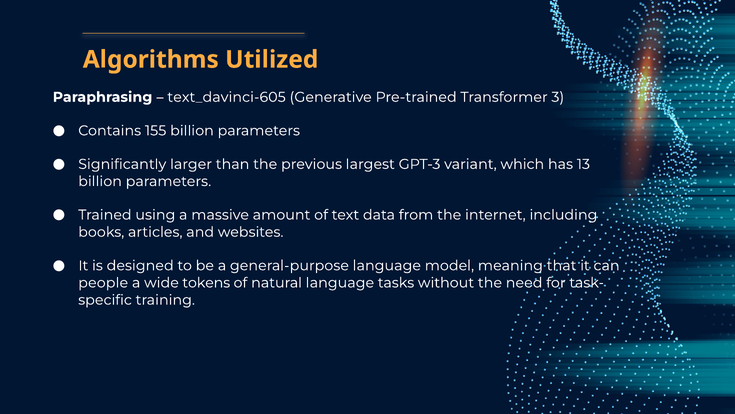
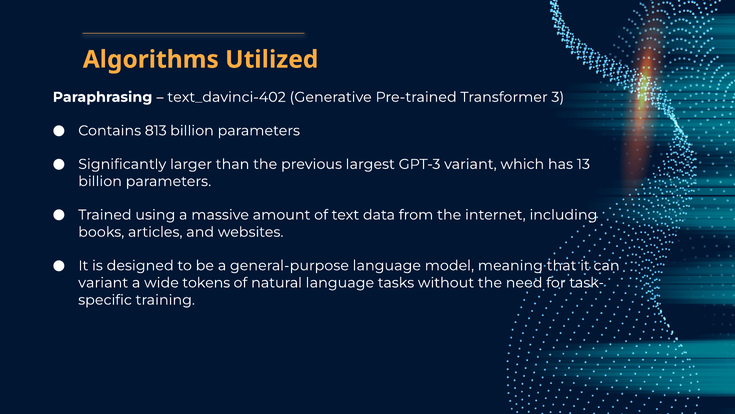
text_davinci-605: text_davinci-605 -> text_davinci-402 (227, 97)
155: 155 -> 813 (156, 130)
people: people -> variant (103, 282)
